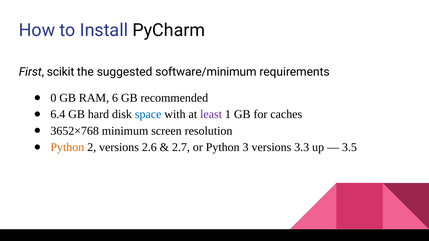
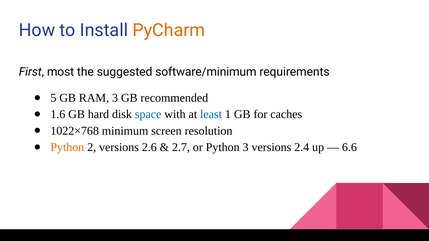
PyCharm colour: black -> orange (169, 30)
scikit: scikit -> most (61, 72)
0: 0 -> 5 (53, 98)
RAM 6: 6 -> 3 (115, 98)
6.4: 6.4 -> 1.6 (58, 115)
least colour: purple -> blue (211, 115)
3652×768: 3652×768 -> 1022×768 (75, 131)
3.3: 3.3 -> 2.4 (302, 147)
3.5: 3.5 -> 6.6 (349, 147)
